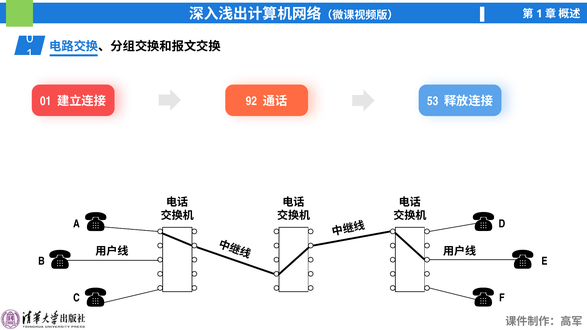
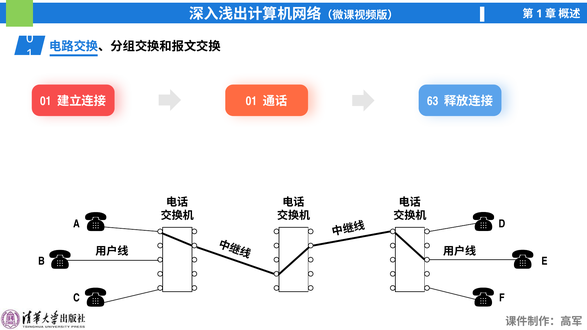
92: 92 -> 01 (252, 101)
53: 53 -> 63 (433, 101)
